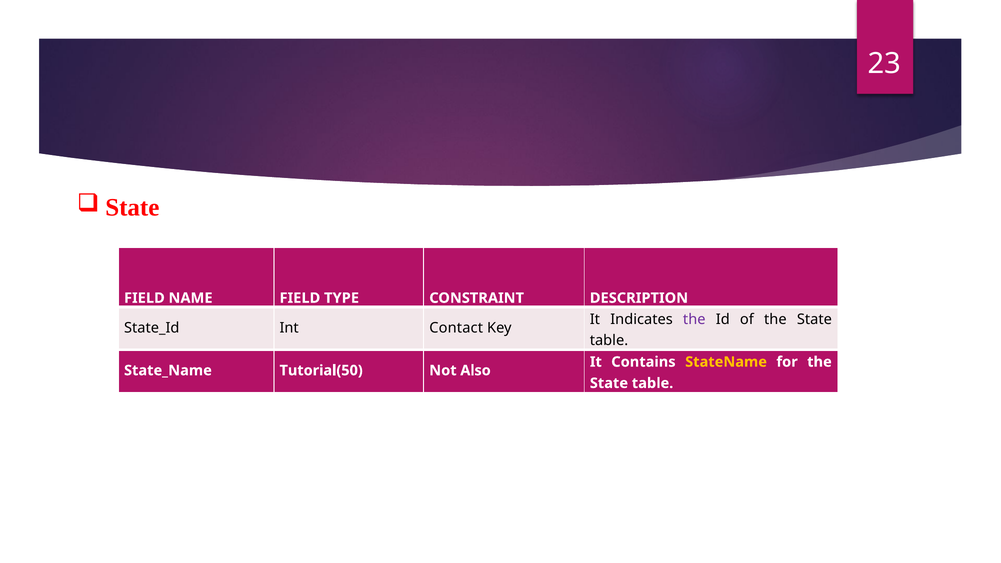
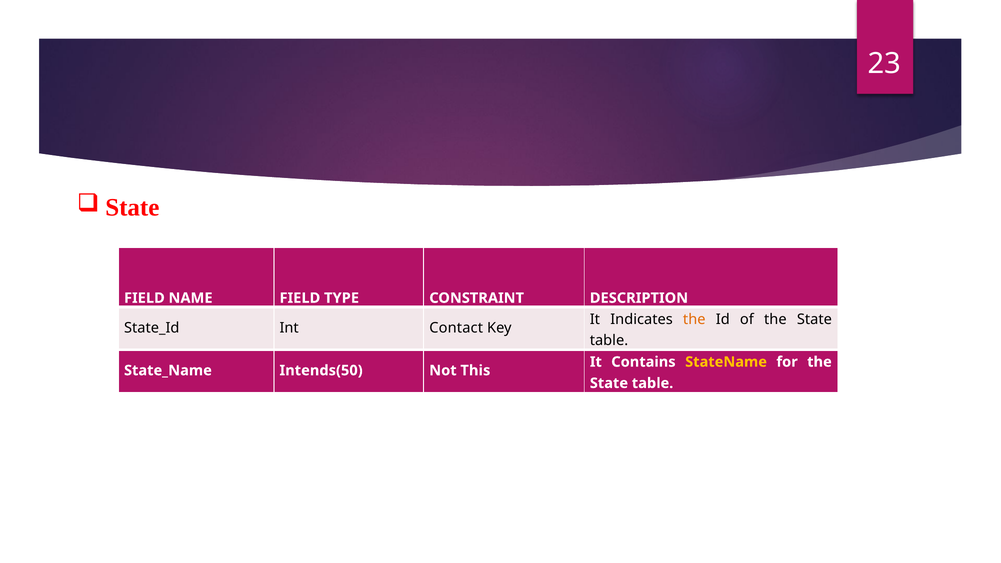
the colour: purple -> orange (694, 319)
Tutorial(50: Tutorial(50 -> Intends(50 (321, 370)
Also: Also -> This (475, 370)
